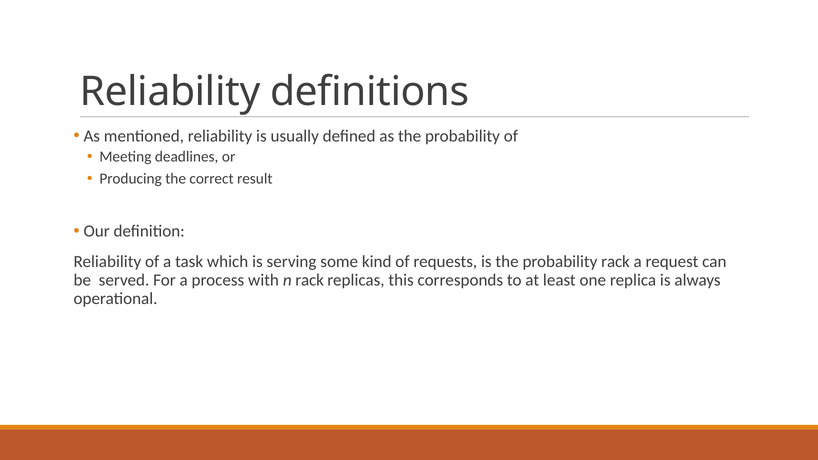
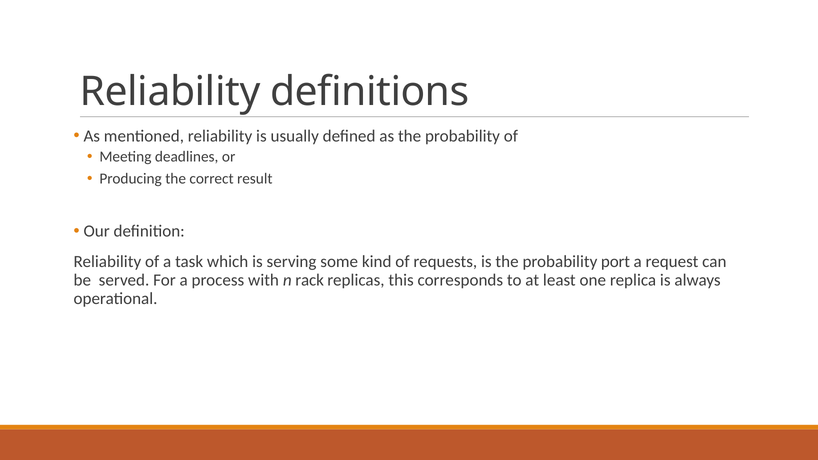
probability rack: rack -> port (616, 262)
